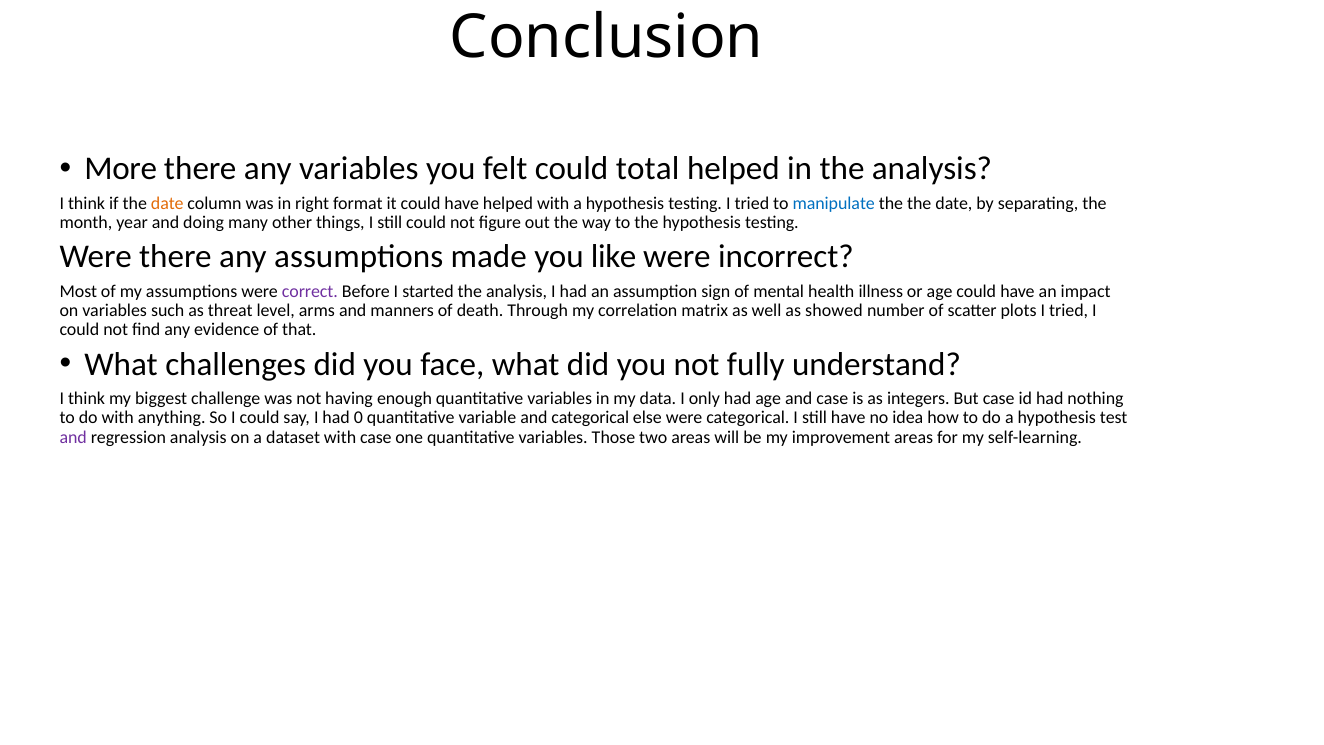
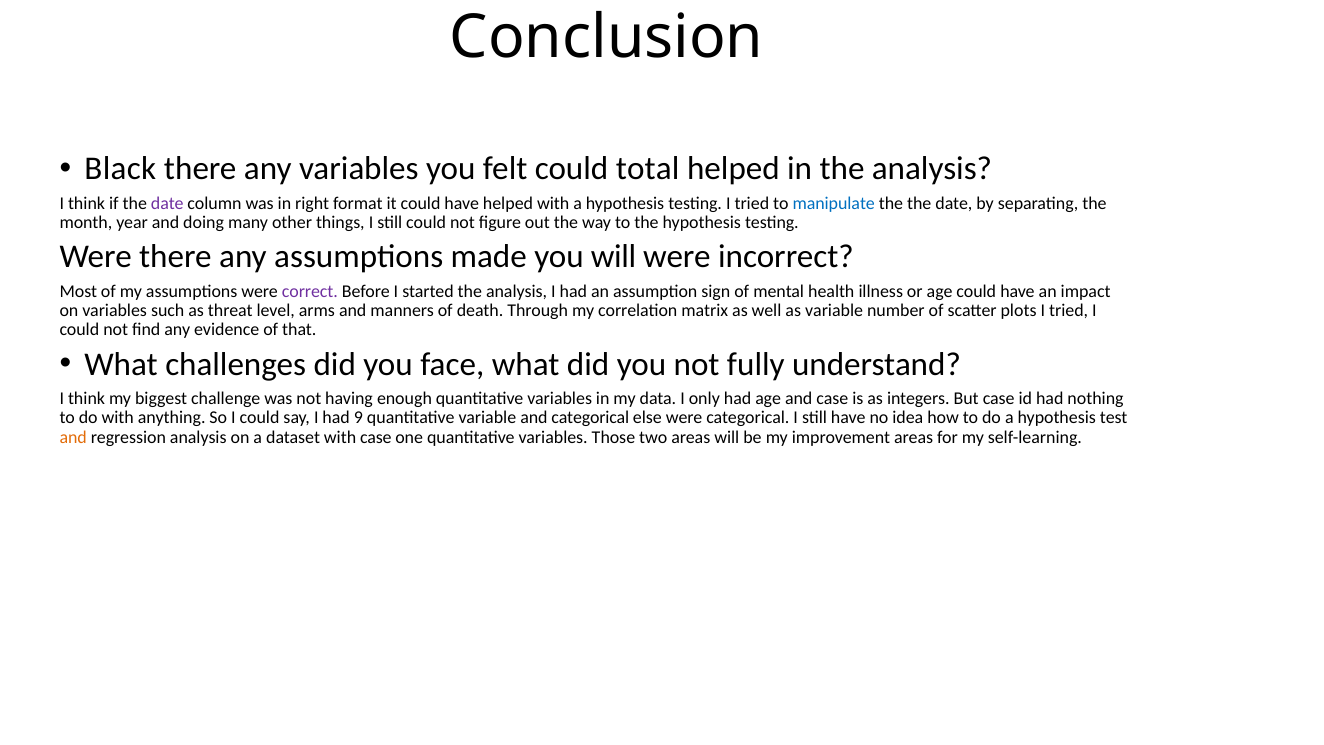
More: More -> Black (120, 169)
date colour: orange -> purple (167, 203)
you like: like -> will (614, 257)
as showed: showed -> variable (834, 310)
0: 0 -> 9 (358, 418)
and colour: purple -> orange (73, 437)
